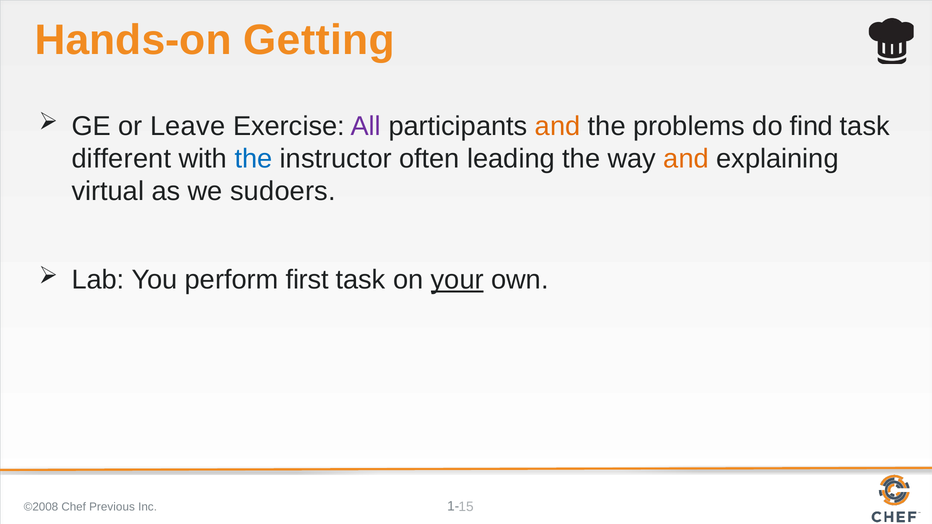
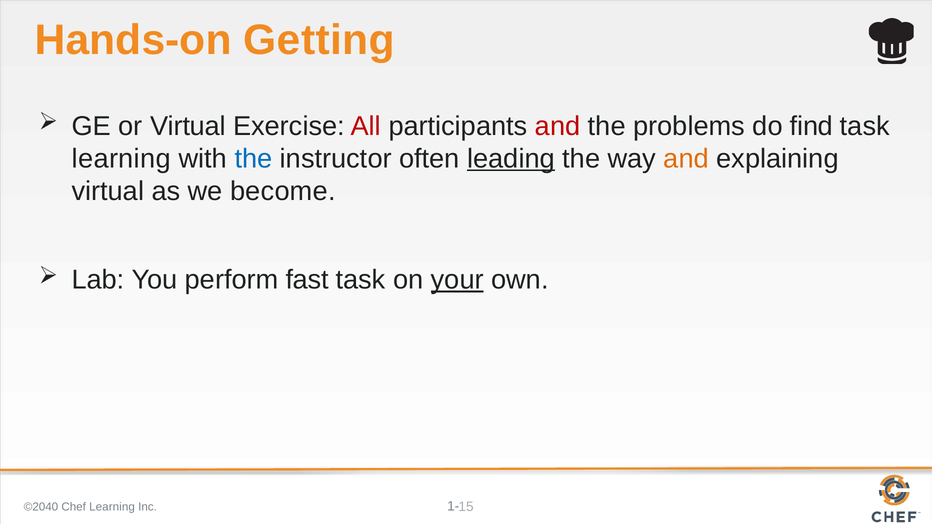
or Leave: Leave -> Virtual (188, 126)
All colour: purple -> red (366, 126)
and colour: orange -> red (558, 126)
different: different -> learning (121, 159)
leading underline: none -> present (511, 159)
sudoers: sudoers -> become (283, 191)
first: first -> fast (307, 280)
©2008: ©2008 -> ©2040 (41, 507)
Chef Previous: Previous -> Learning (112, 507)
